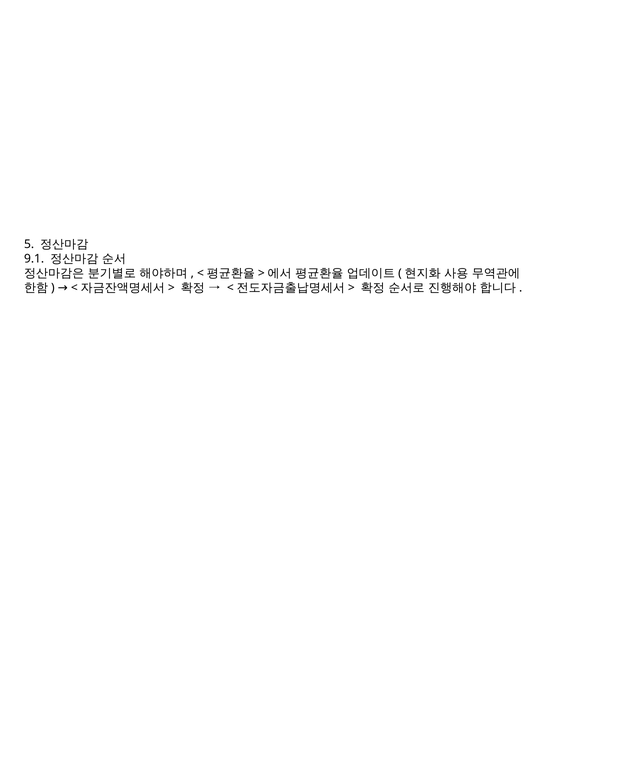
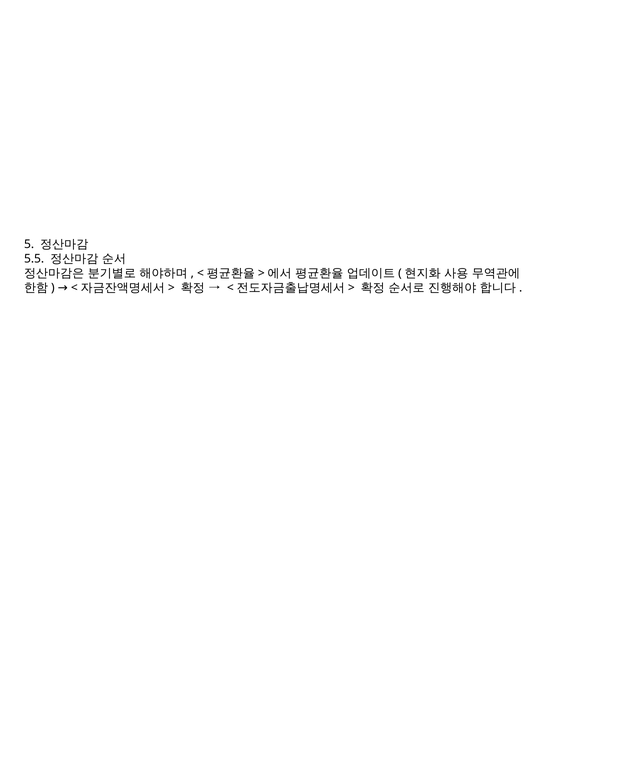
9.1: 9.1 -> 5.5 (34, 259)
